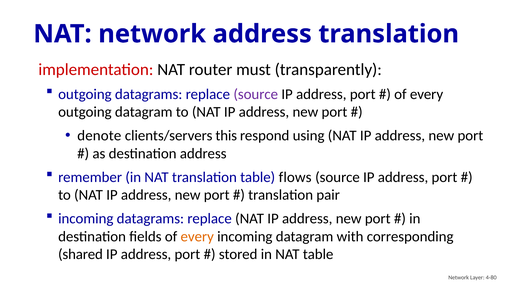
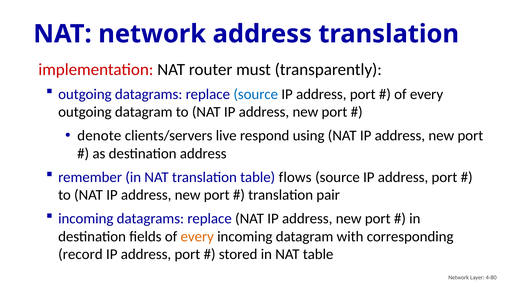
source colour: purple -> blue (256, 94)
this: this -> live (226, 136)
shared: shared -> record (80, 254)
